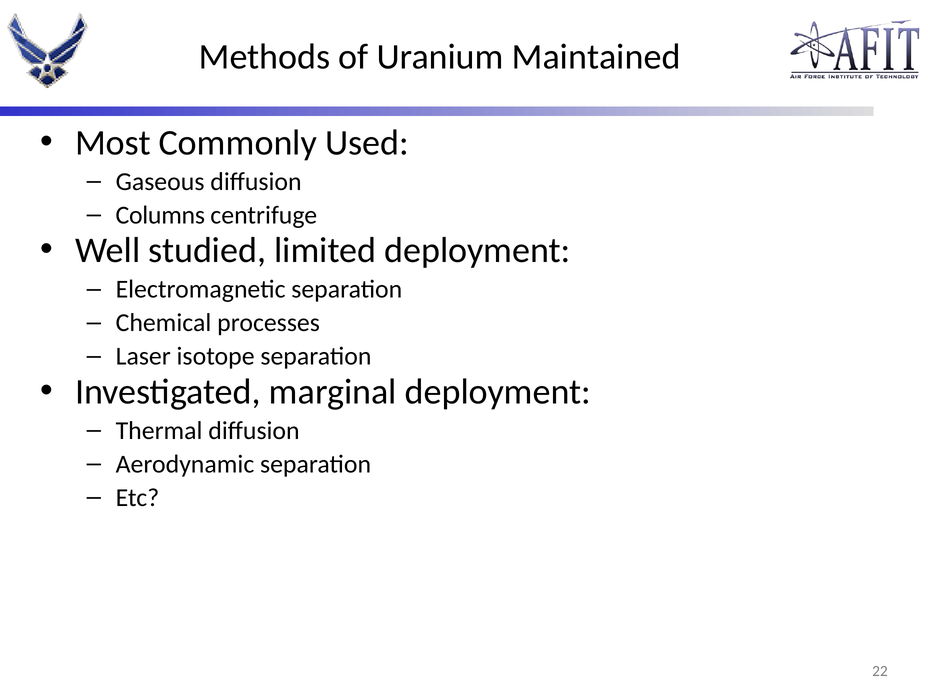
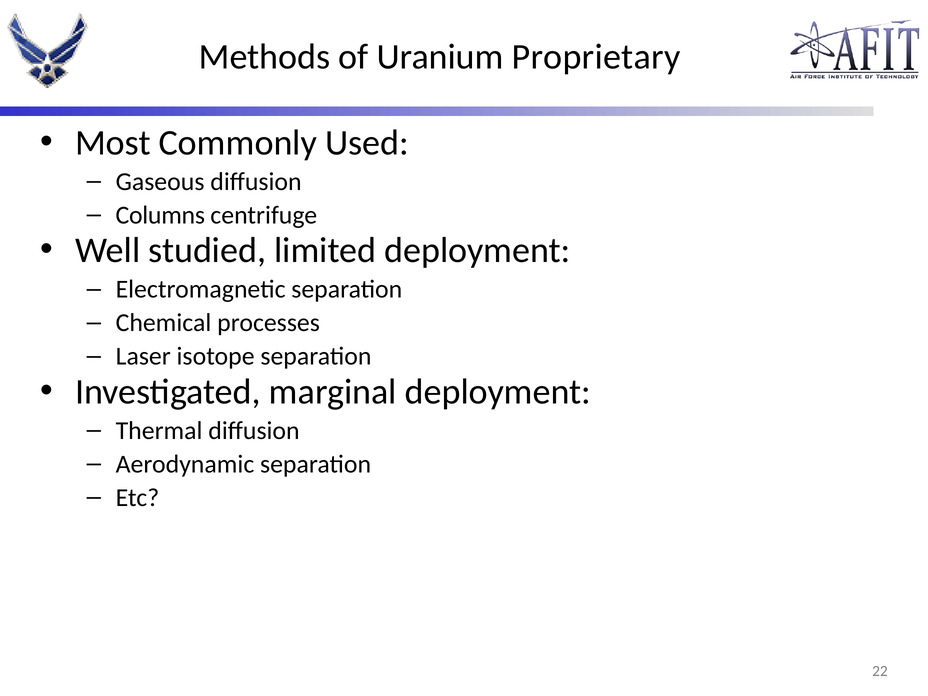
Maintained: Maintained -> Proprietary (596, 57)
